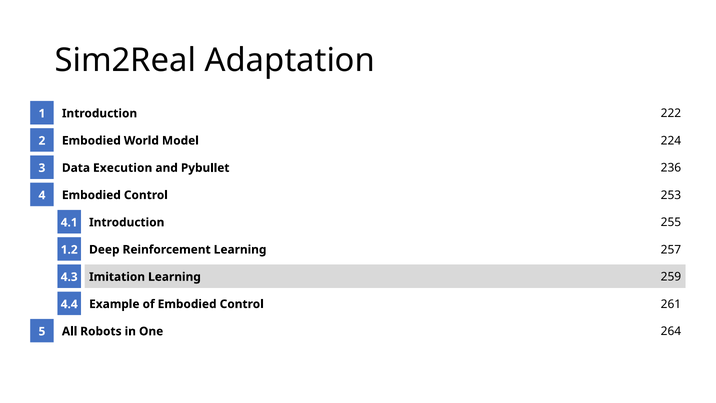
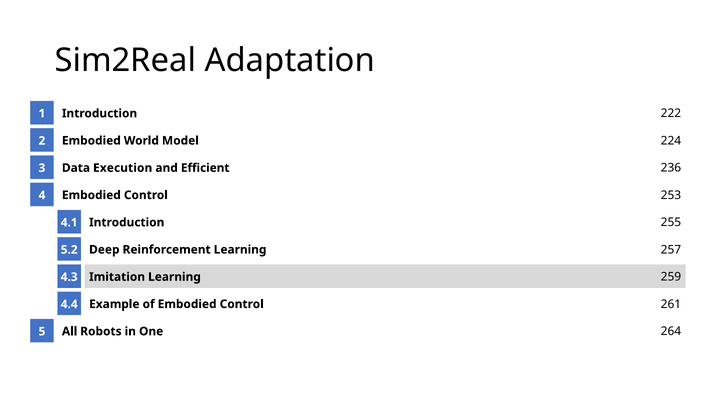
Pybullet: Pybullet -> Efficient (205, 168)
1.2: 1.2 -> 5.2 (69, 250)
